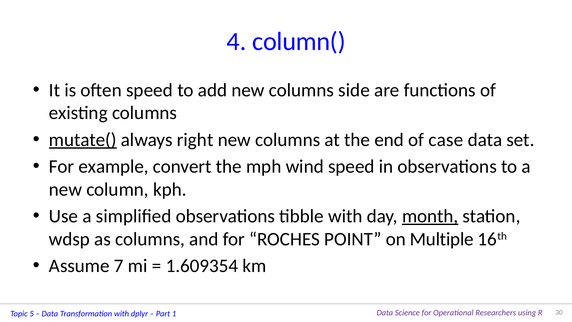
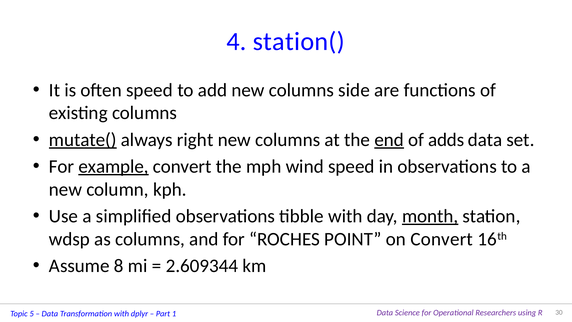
column(: column( -> station( (299, 42)
end underline: none -> present (389, 140)
case: case -> adds (446, 140)
example underline: none -> present (114, 166)
on Multiple: Multiple -> Convert (442, 239)
7: 7 -> 8 (119, 266)
1.609354: 1.609354 -> 2.609344 (202, 266)
